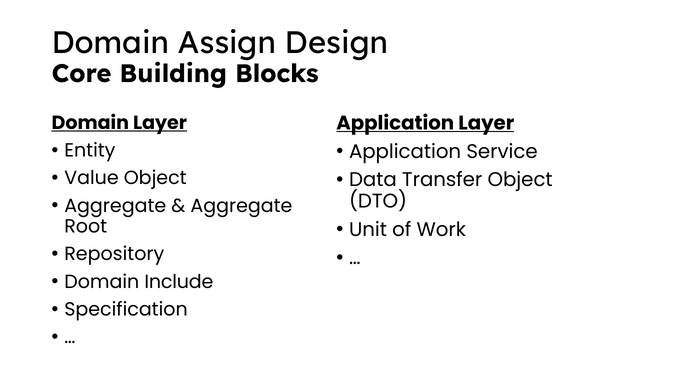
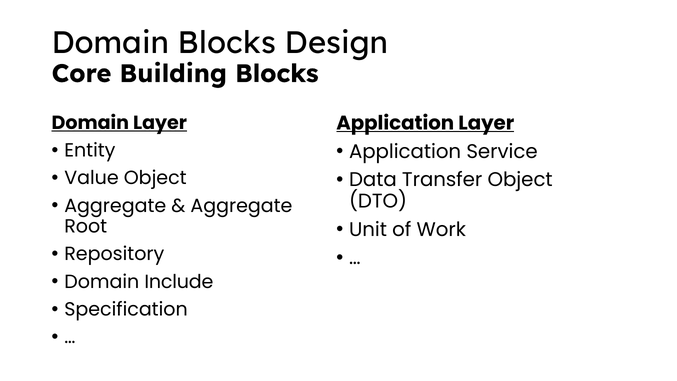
Domain Assign: Assign -> Blocks (227, 43)
